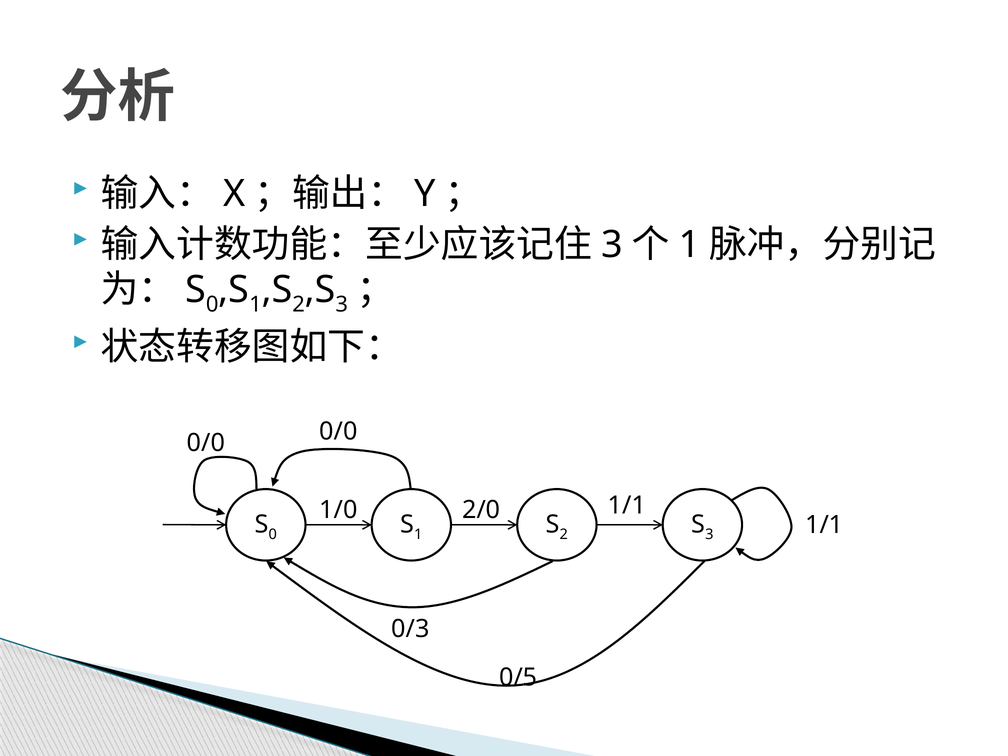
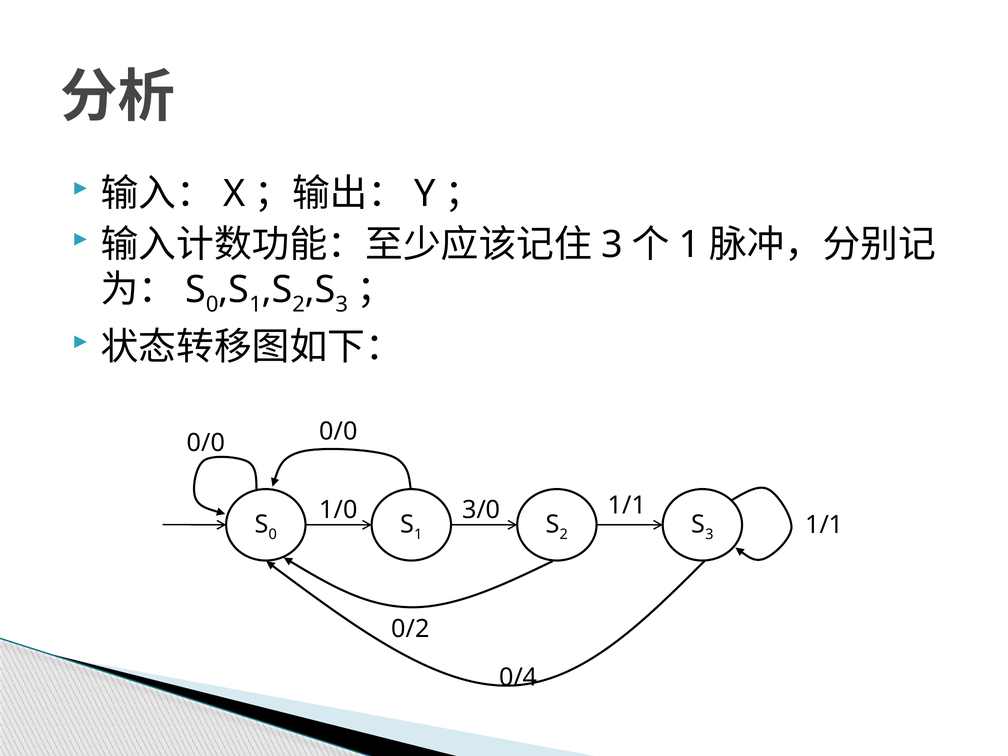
2/0: 2/0 -> 3/0 (481, 510)
0/3: 0/3 -> 0/2 (411, 629)
0/5: 0/5 -> 0/4 (518, 678)
